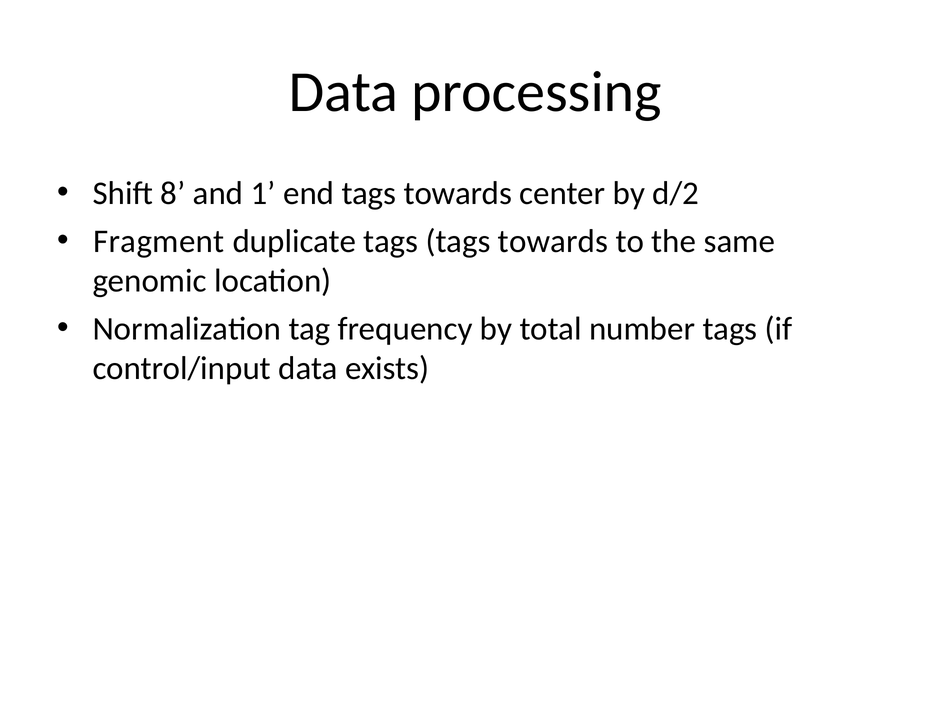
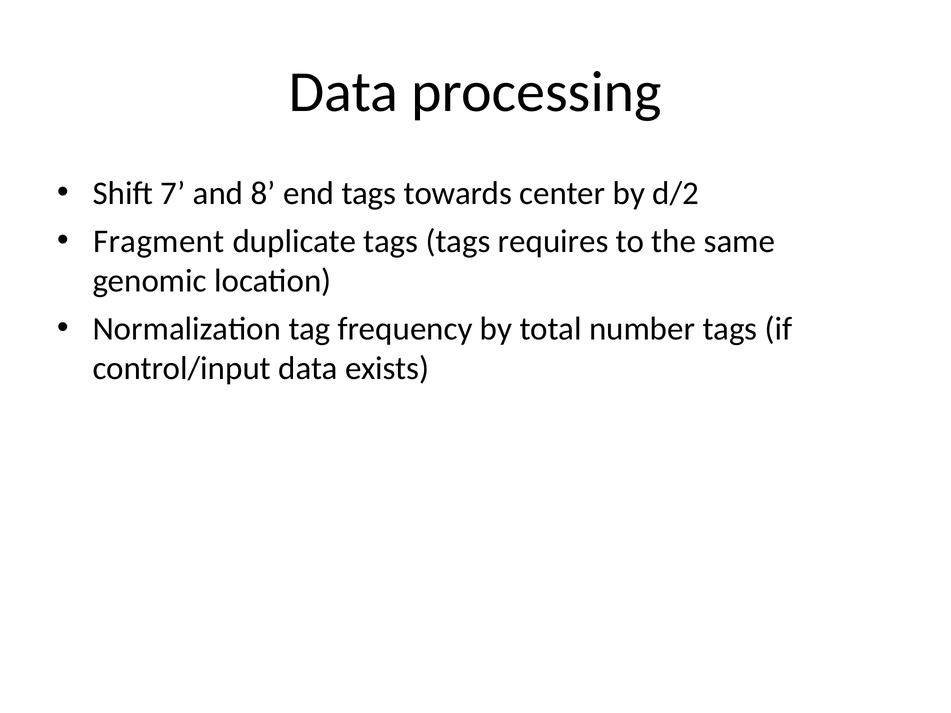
8: 8 -> 7 (173, 193)
1: 1 -> 8 (263, 193)
tags tags towards: towards -> requires (553, 241)
